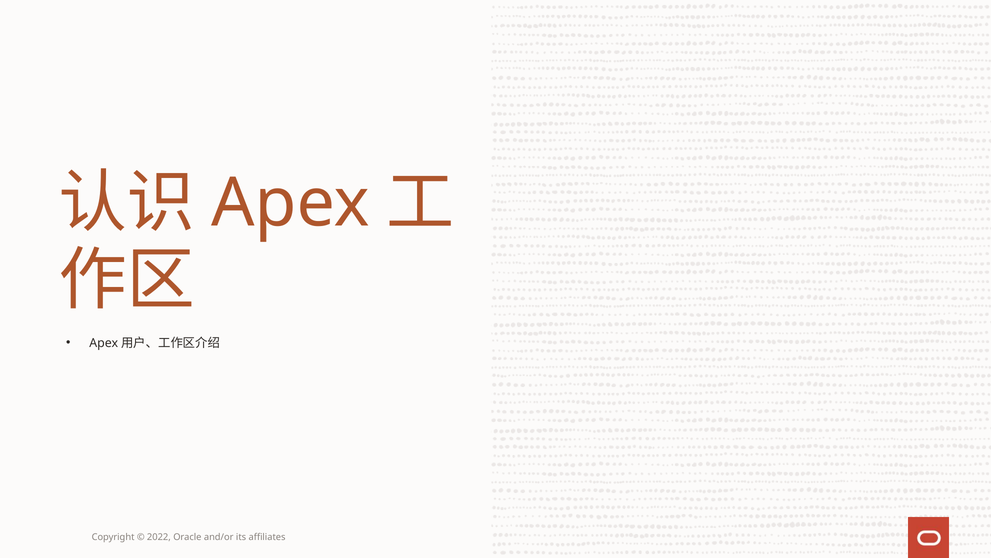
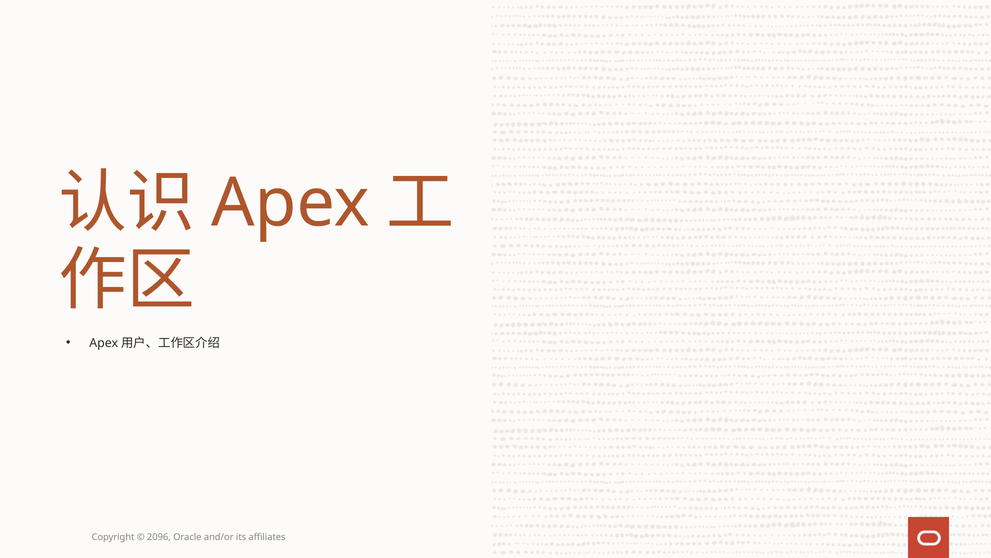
2022: 2022 -> 2096 (159, 537)
